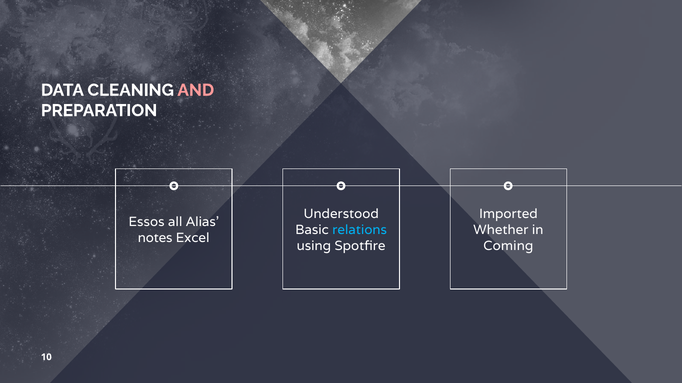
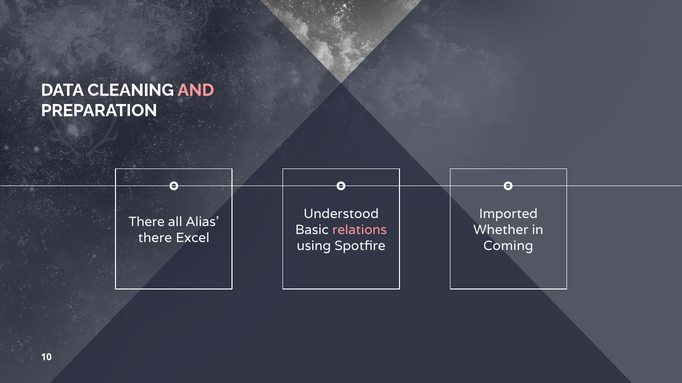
Essos: Essos -> There (147, 222)
relations colour: light blue -> pink (360, 230)
notes: notes -> there (155, 238)
